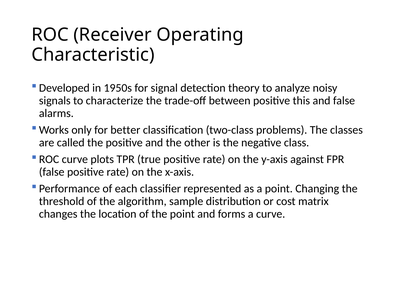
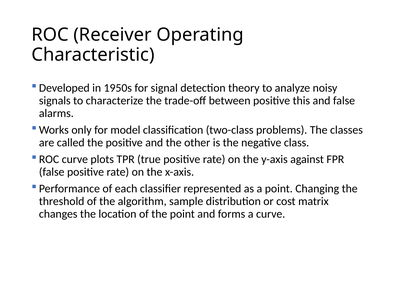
better: better -> model (125, 130)
